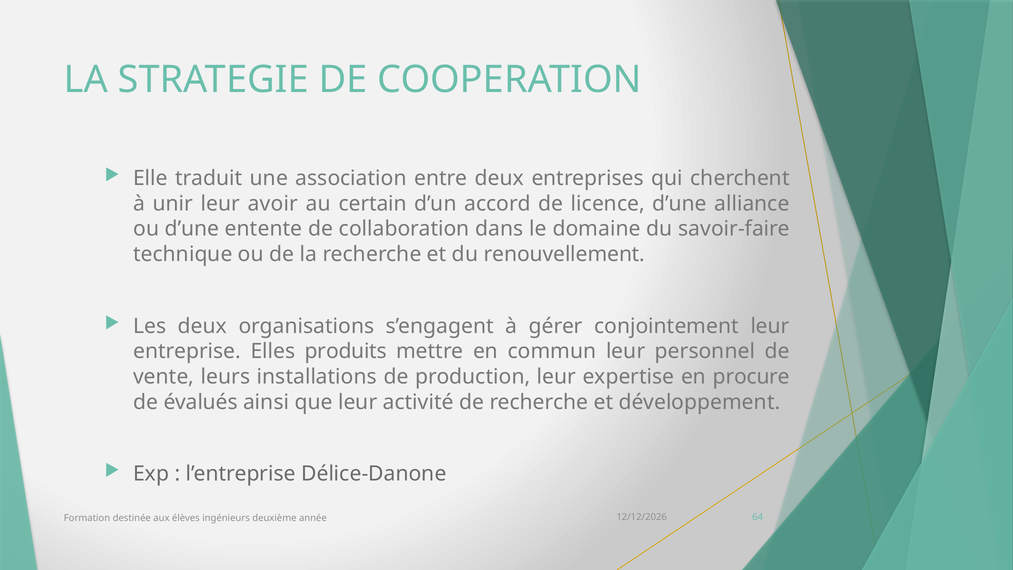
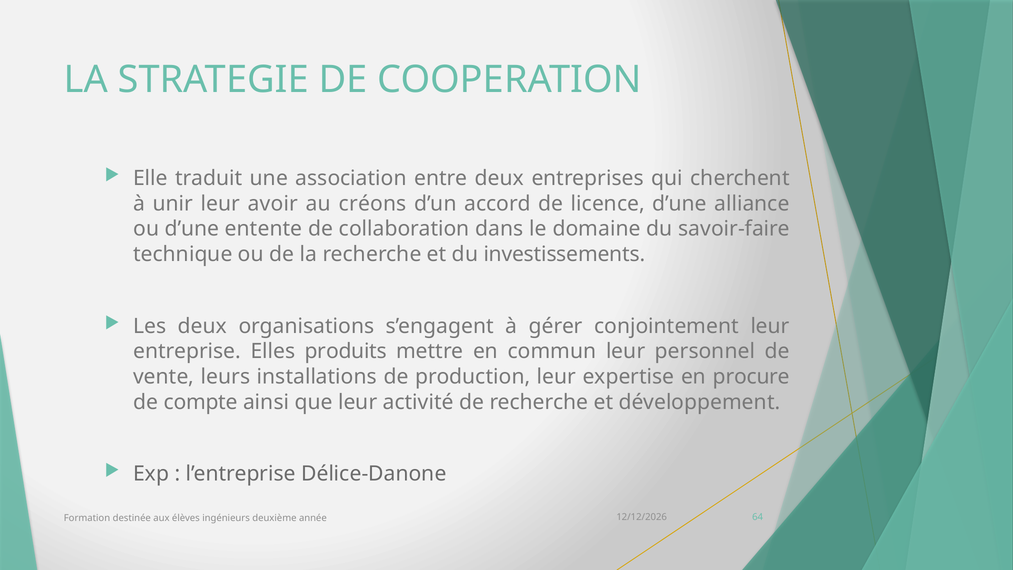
certain: certain -> créons (373, 204)
renouvellement: renouvellement -> investissements (564, 254)
évalués: évalués -> compte (201, 402)
